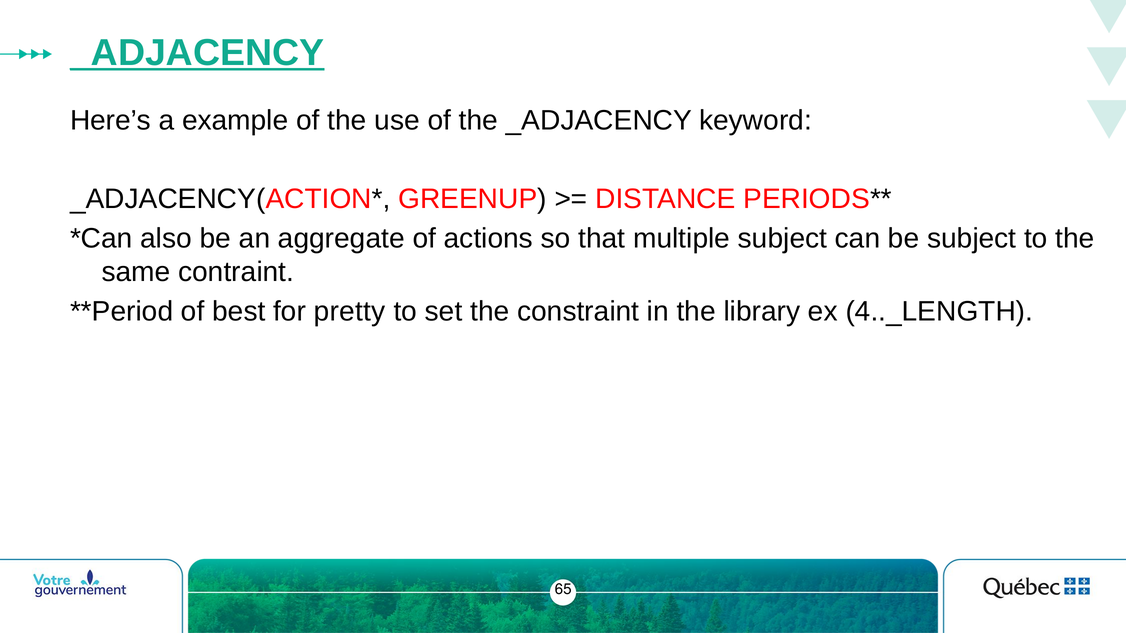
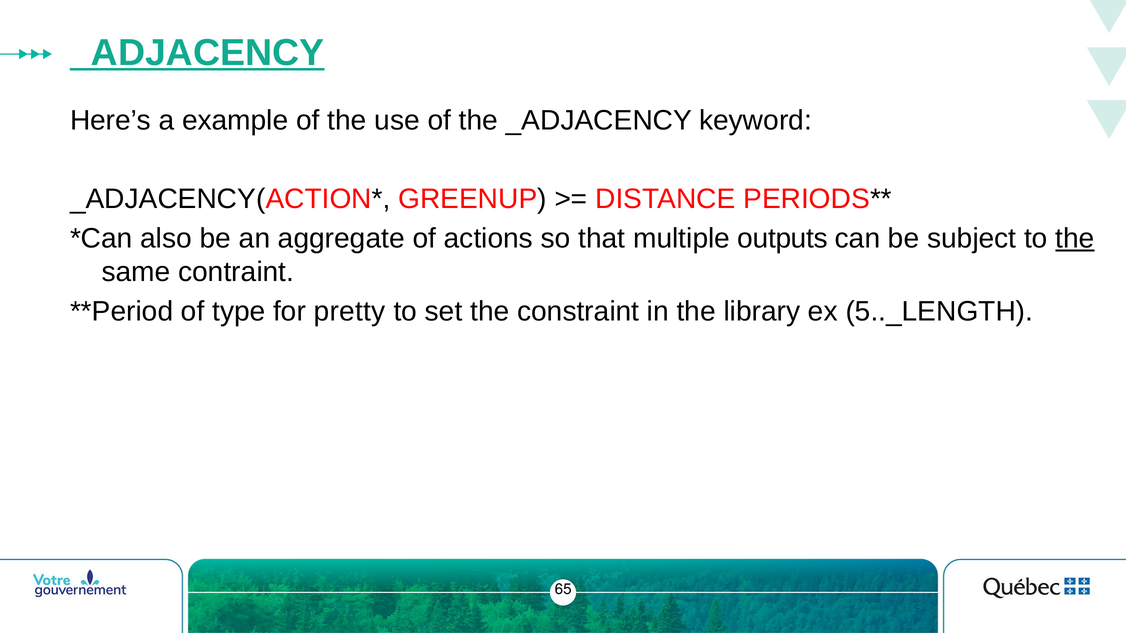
multiple subject: subject -> outputs (783, 239)
the underline: none -> present (1075, 239)
best: best -> type (239, 312)
4.._LENGTH: 4.._LENGTH -> 5.._LENGTH (939, 312)
